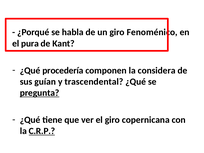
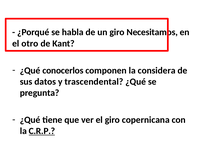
Fenoménico: Fenoménico -> Necesitamos (152, 32)
pura: pura -> otro (30, 43)
procedería: procedería -> conocerlos (63, 70)
guían: guían -> datos (45, 82)
pregunta underline: present -> none (40, 93)
